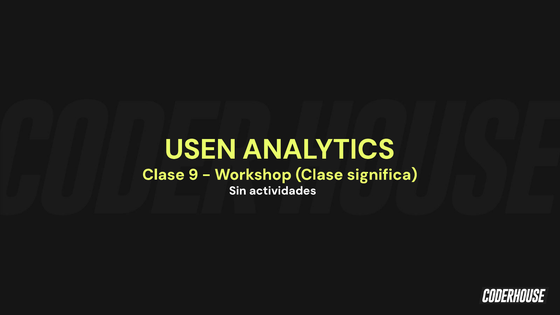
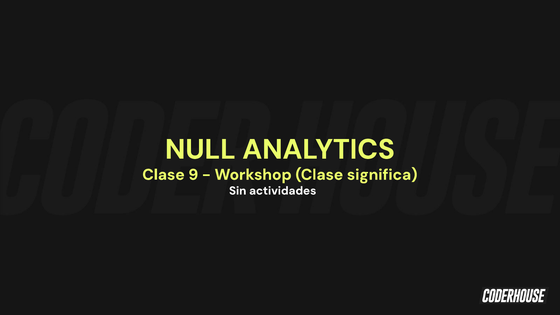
USEN: USEN -> NULL (200, 149)
